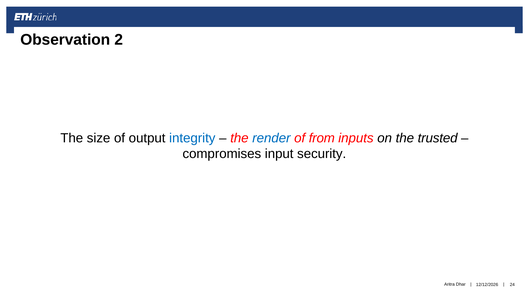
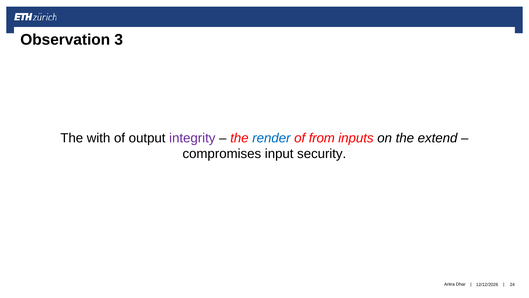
2: 2 -> 3 (119, 40)
size: size -> with (99, 138)
integrity colour: blue -> purple (192, 138)
trusted: trusted -> extend (438, 138)
